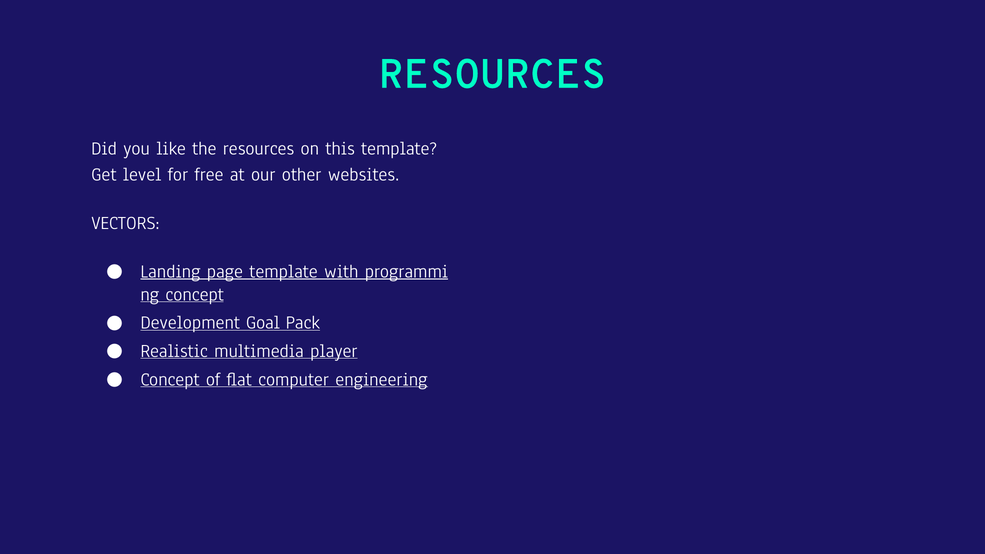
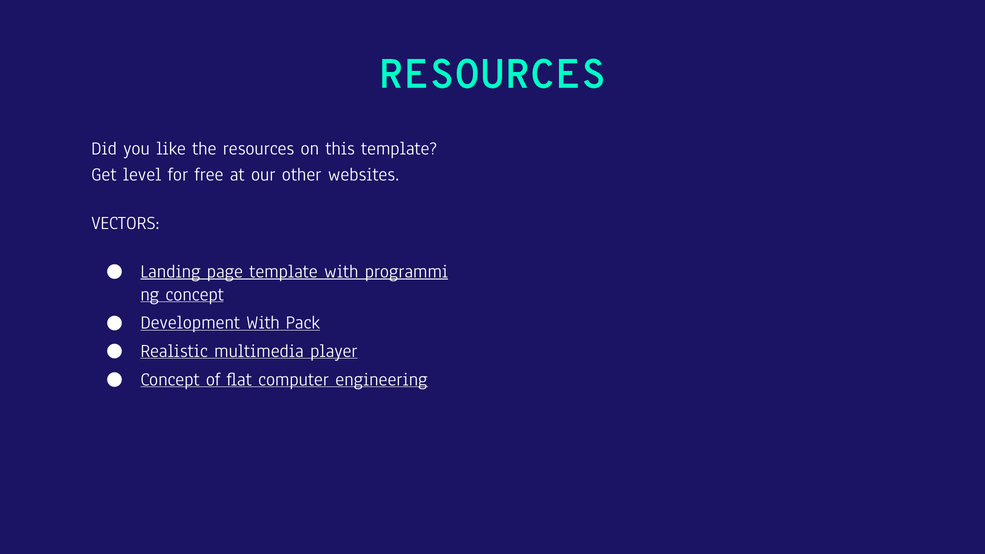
Development Goal: Goal -> With (263, 323)
